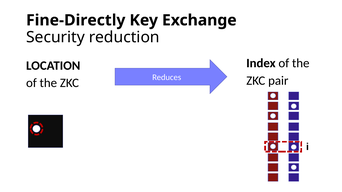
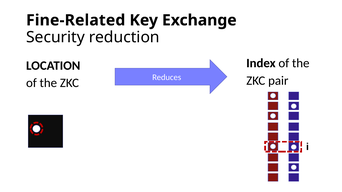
Fine-Directly: Fine-Directly -> Fine-Related (76, 20)
